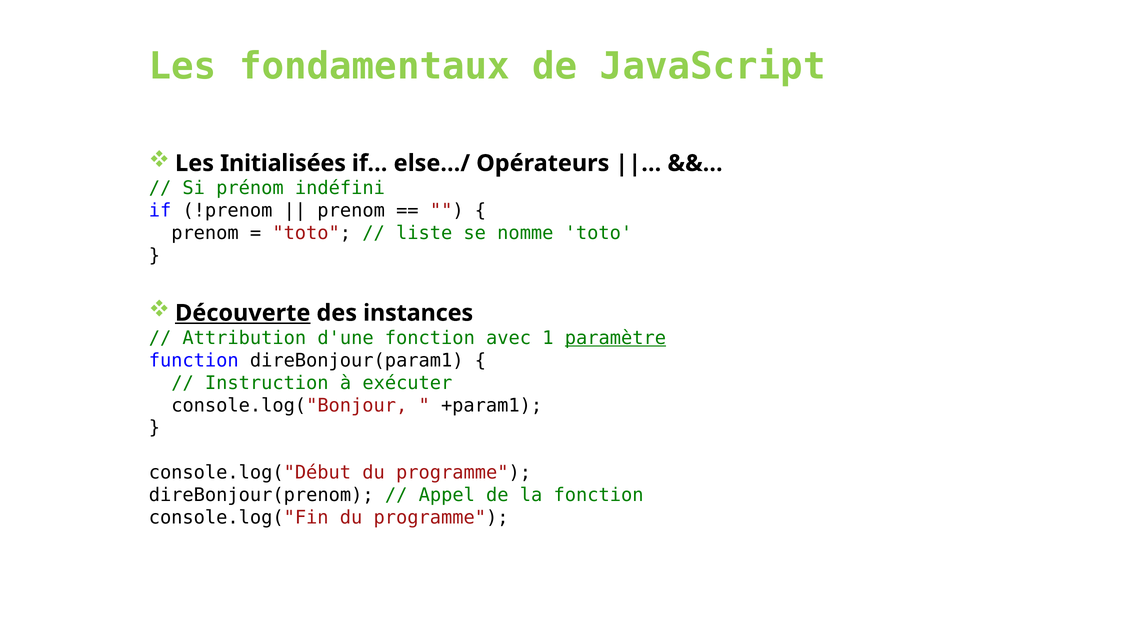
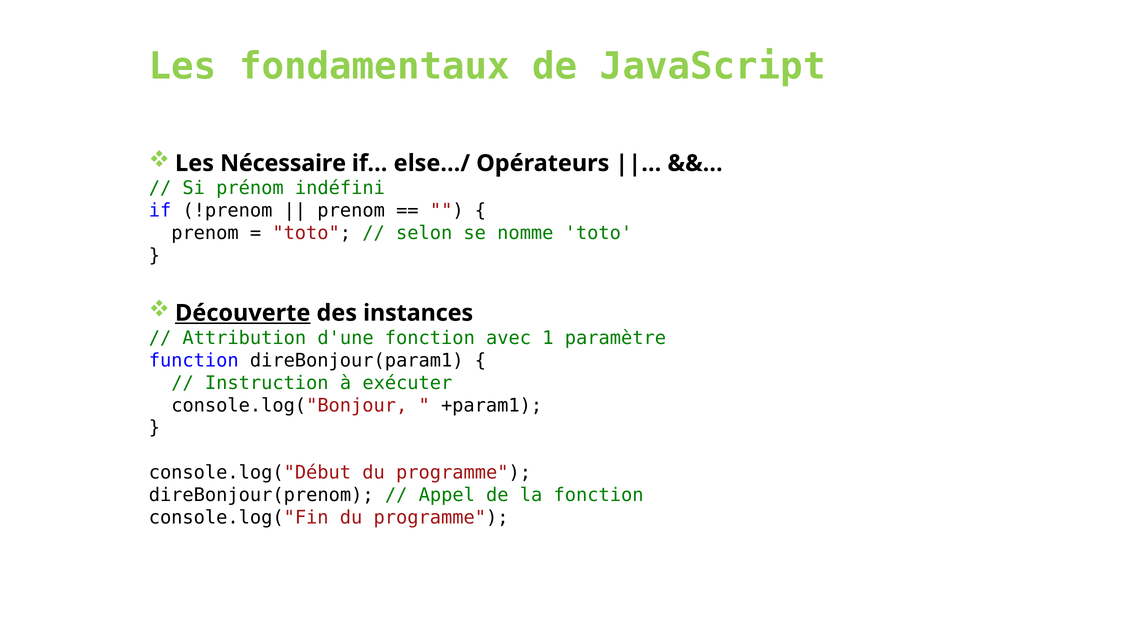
Initialisées: Initialisées -> Nécessaire (283, 163)
liste: liste -> selon (424, 233)
paramètre underline: present -> none (615, 338)
